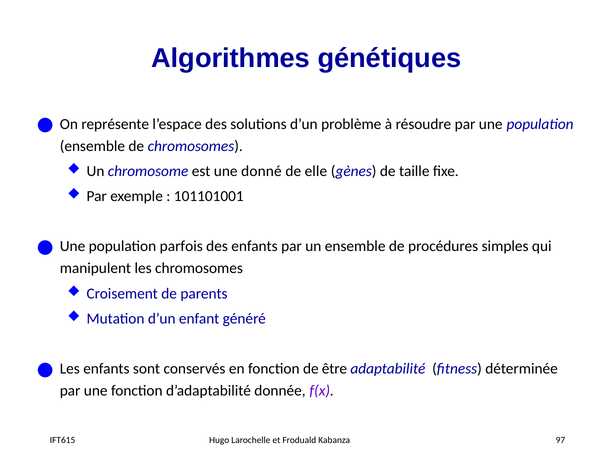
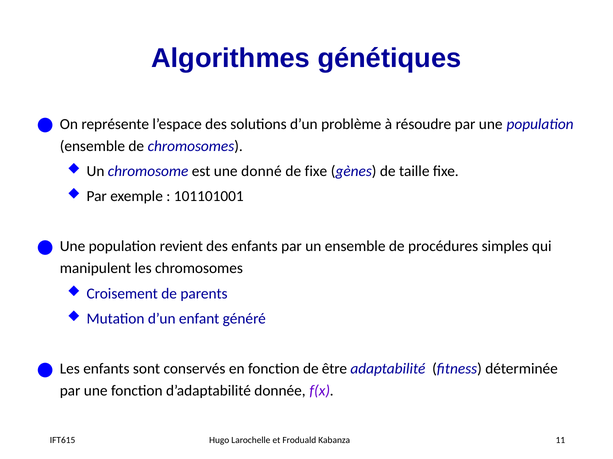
de elle: elle -> fixe (316, 171)
parfois: parfois -> revient (181, 247)
97: 97 -> 11 (560, 441)
